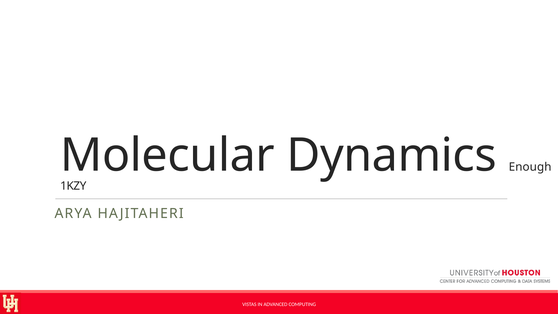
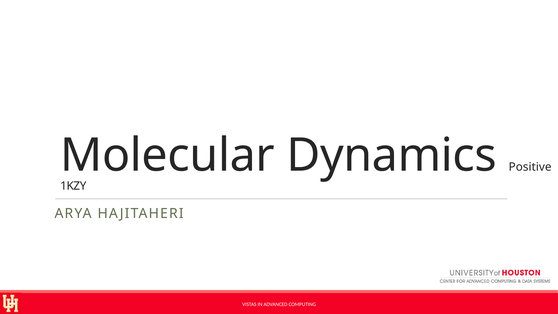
Enough: Enough -> Positive (530, 167)
